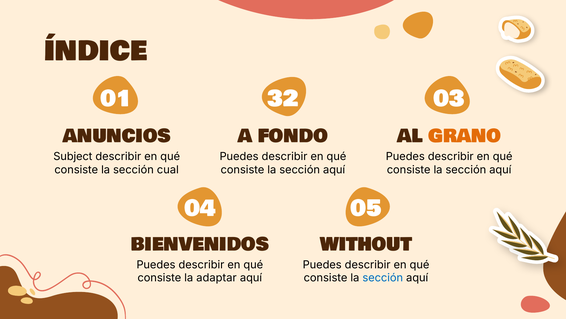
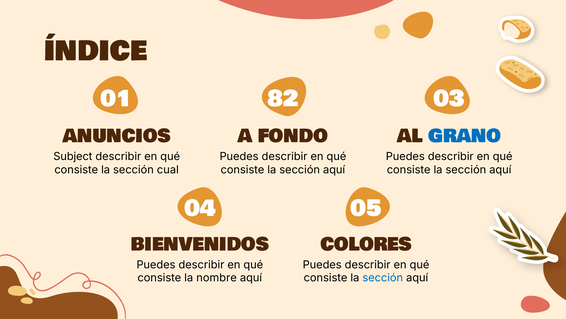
32: 32 -> 82 (283, 99)
GRANO colour: orange -> blue (465, 136)
WITHOUT: WITHOUT -> COLORES (366, 244)
adaptar: adaptar -> nombre (217, 277)
